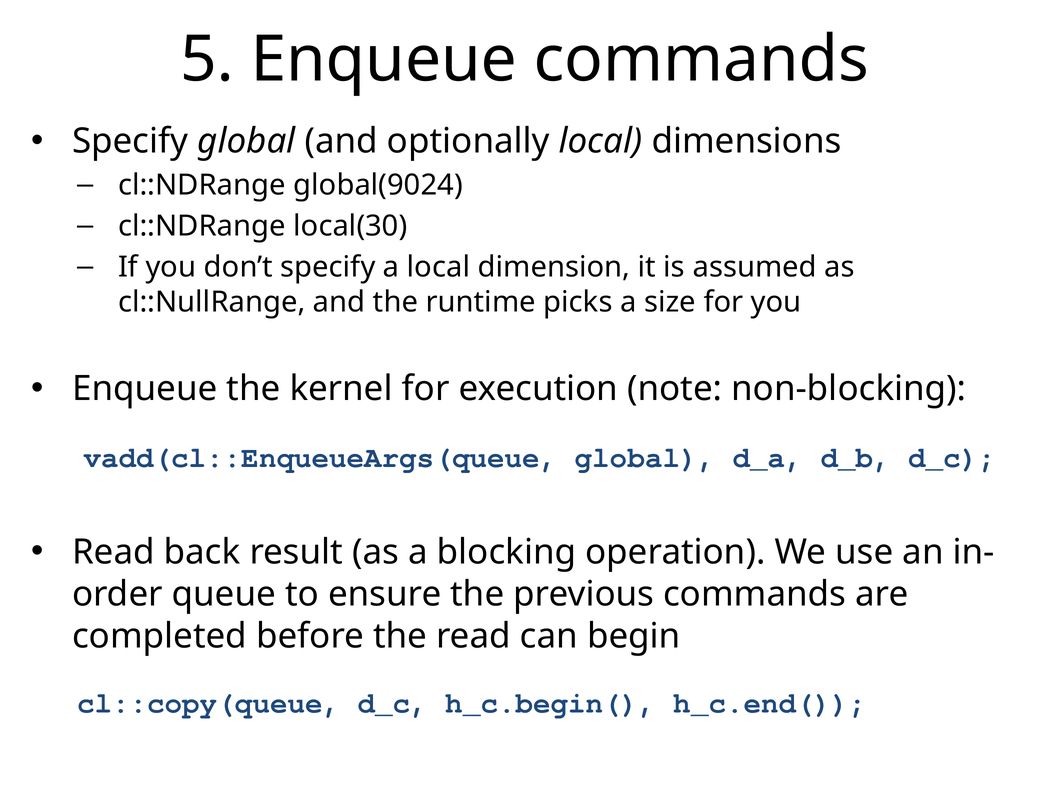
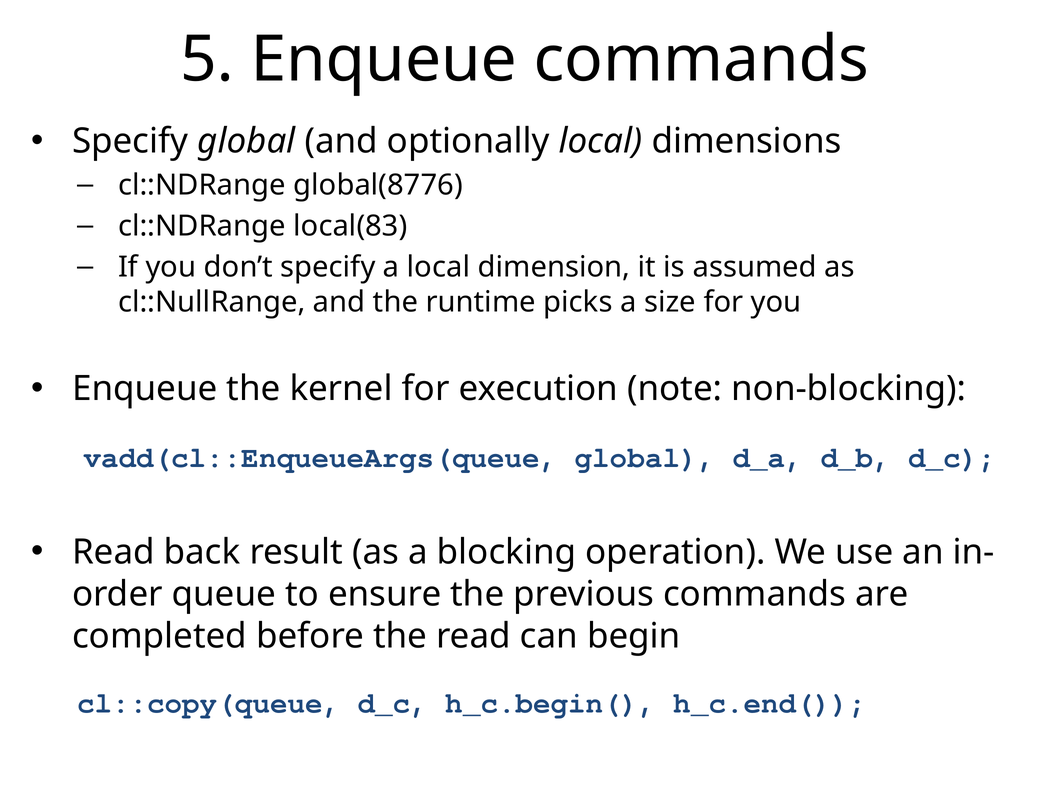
global(9024: global(9024 -> global(8776 (378, 185)
local(30: local(30 -> local(83 (350, 226)
